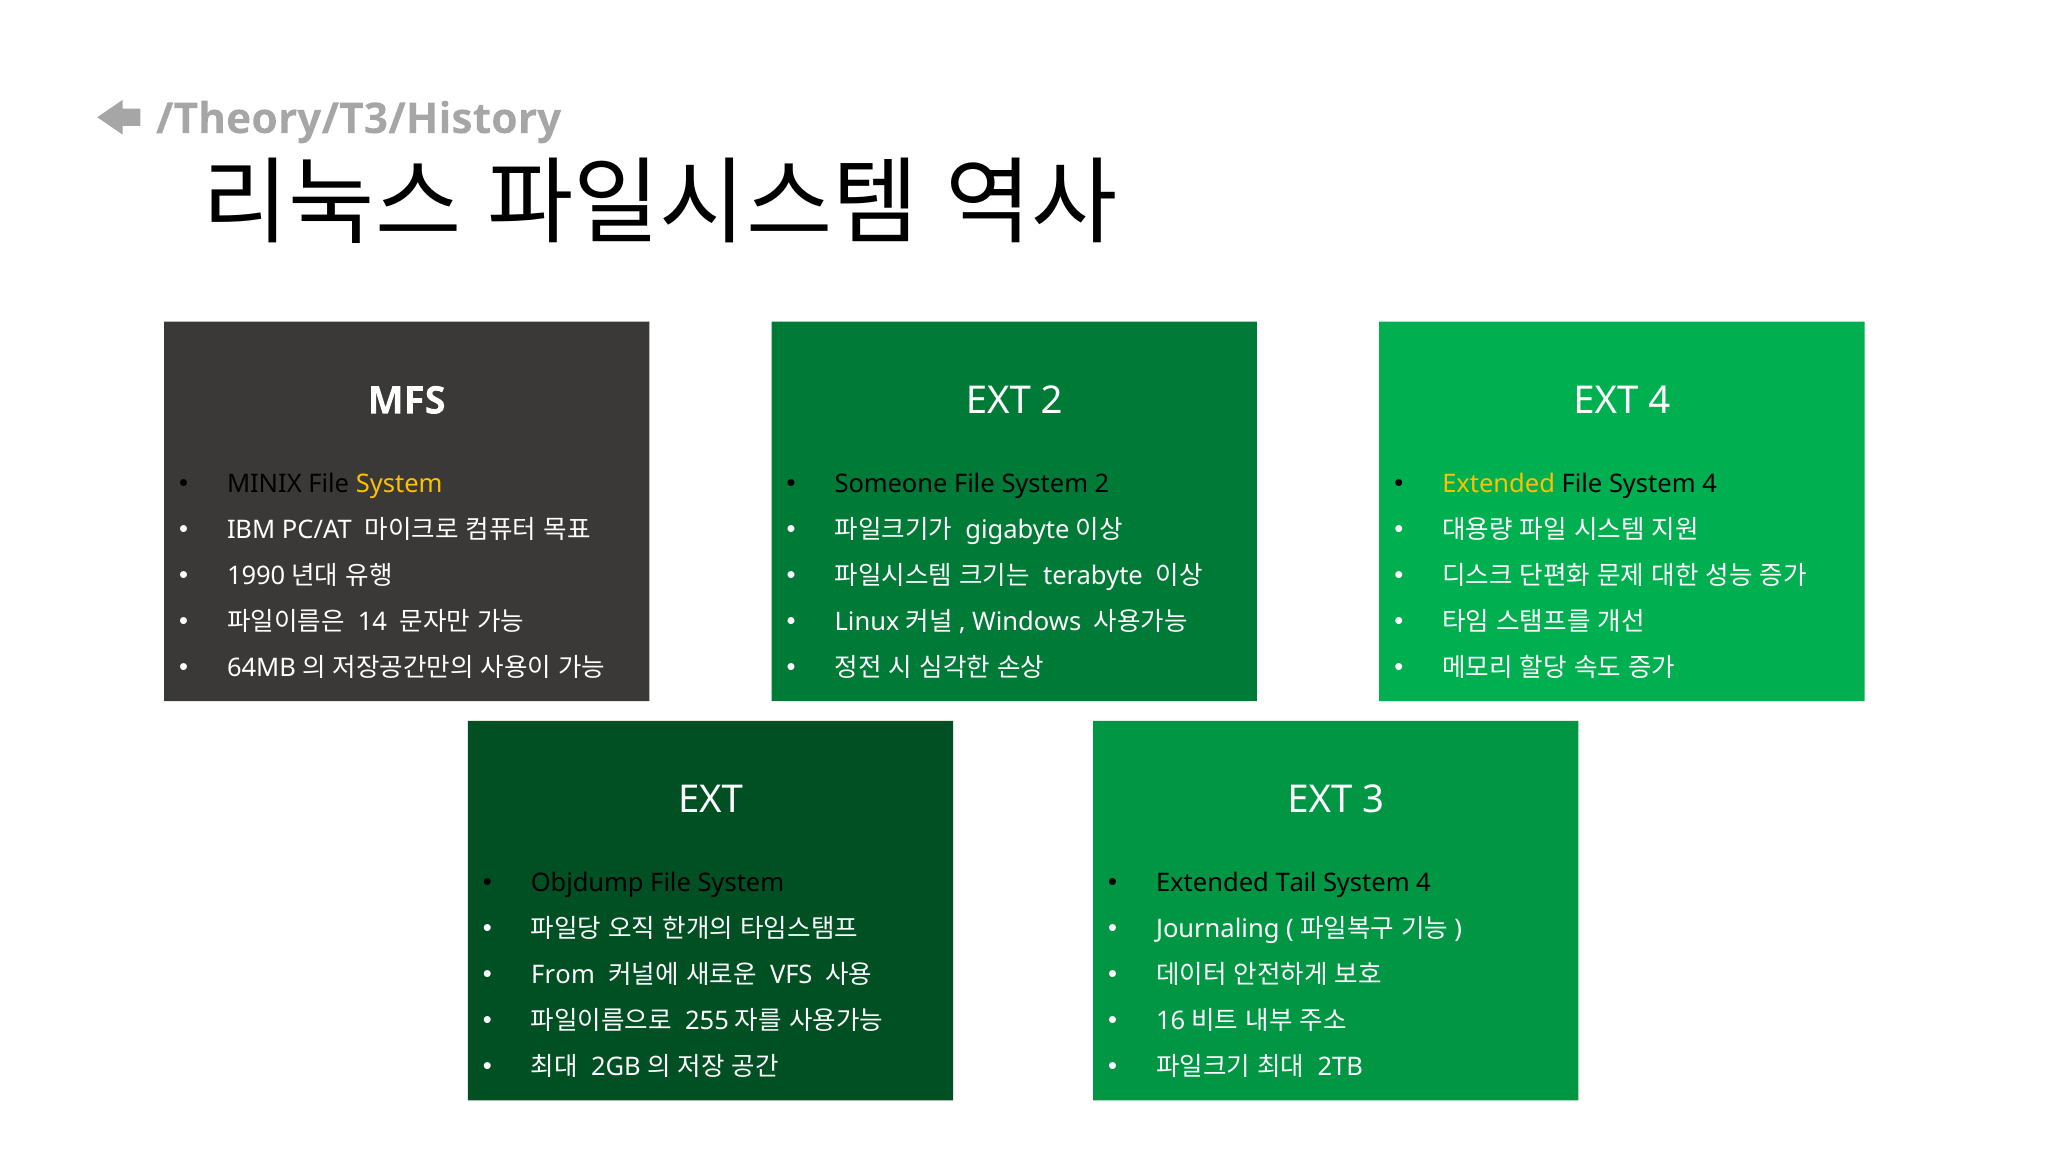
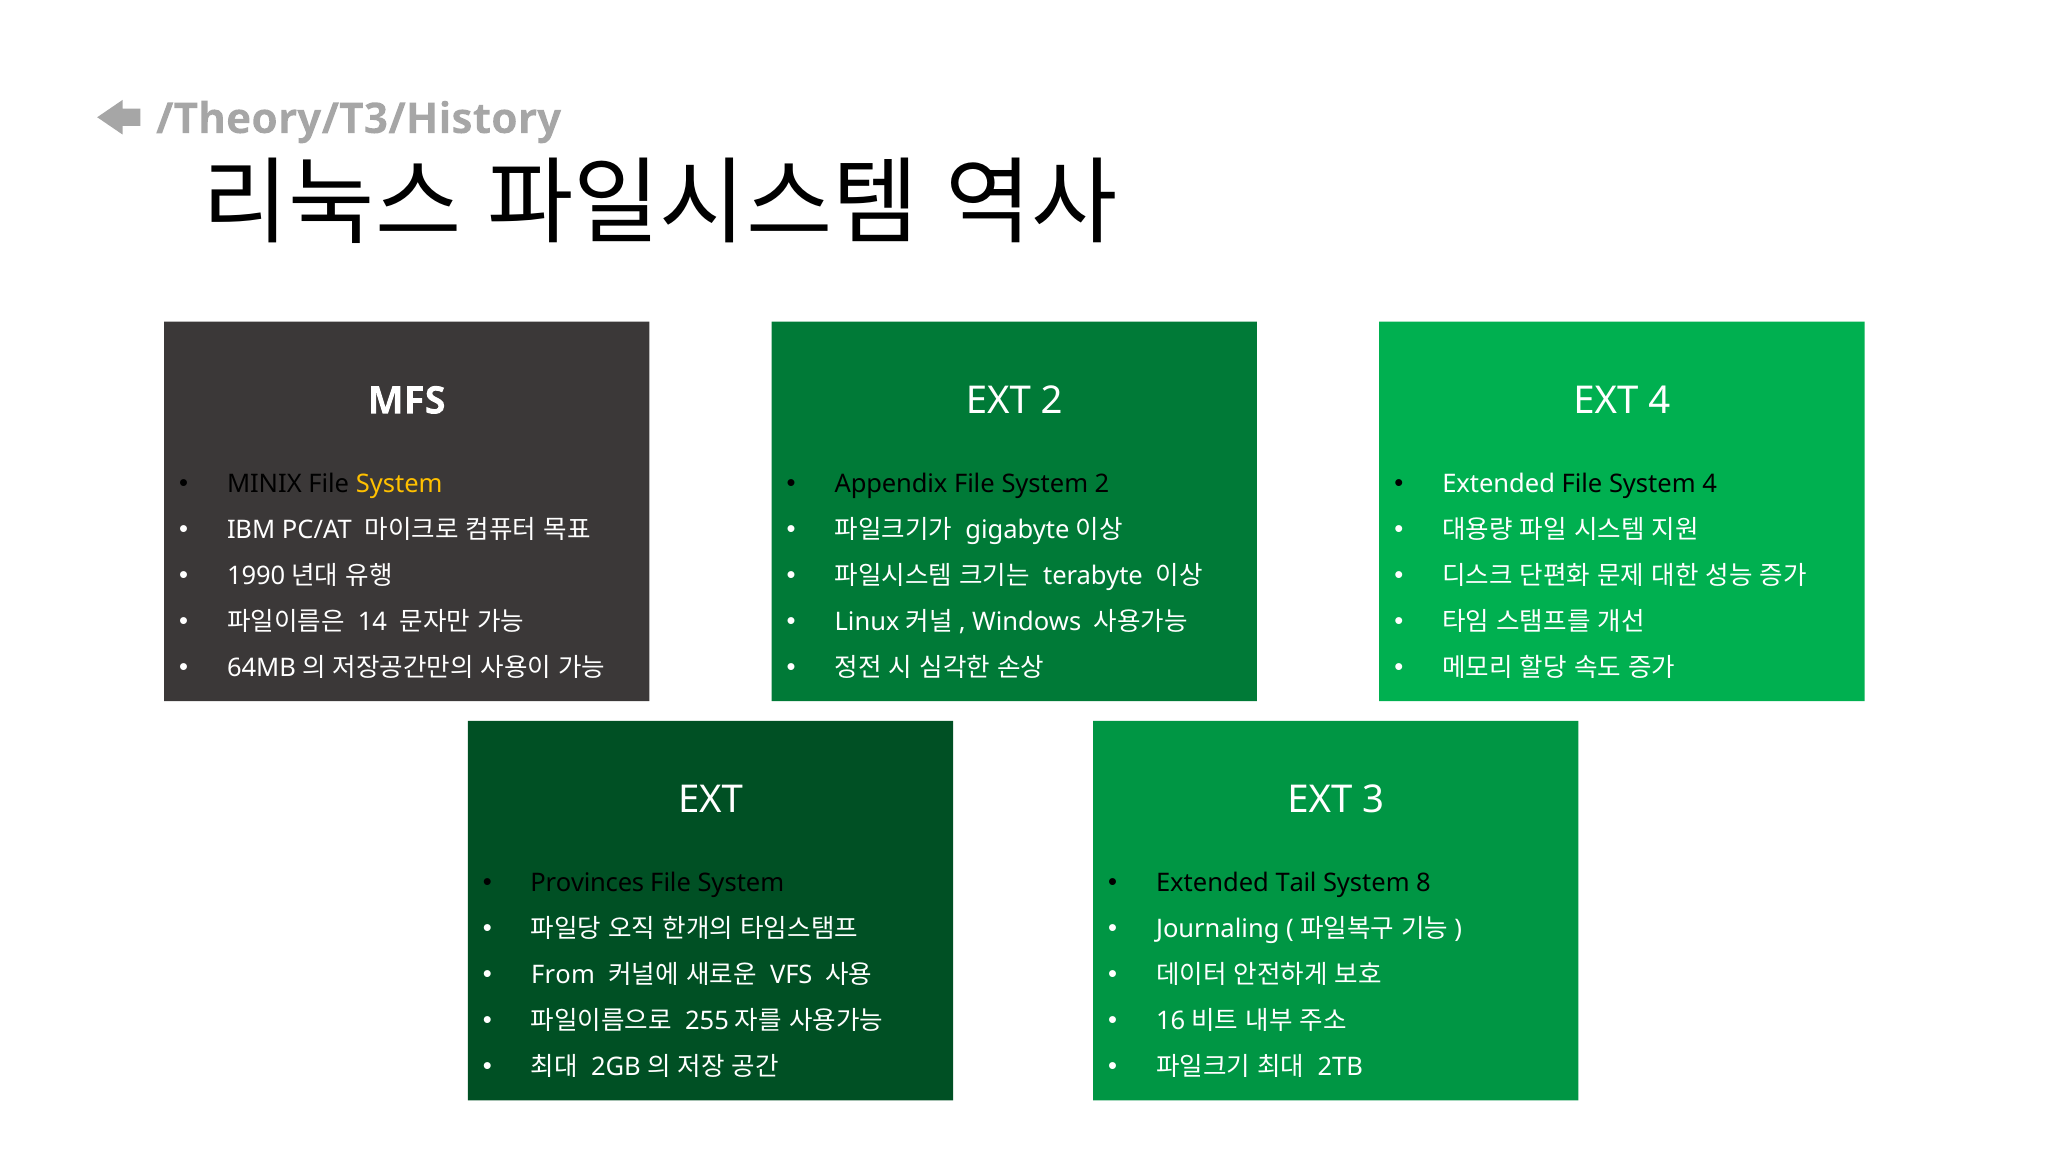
Someone: Someone -> Appendix (891, 484)
Extended colour: yellow -> white (1499, 484)
Objdump: Objdump -> Provinces (587, 884)
4: 4 -> 8 (1424, 884)
